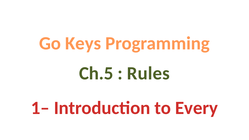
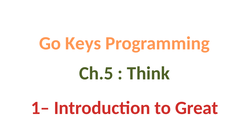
Rules: Rules -> Think (148, 73)
Every: Every -> Great (197, 108)
